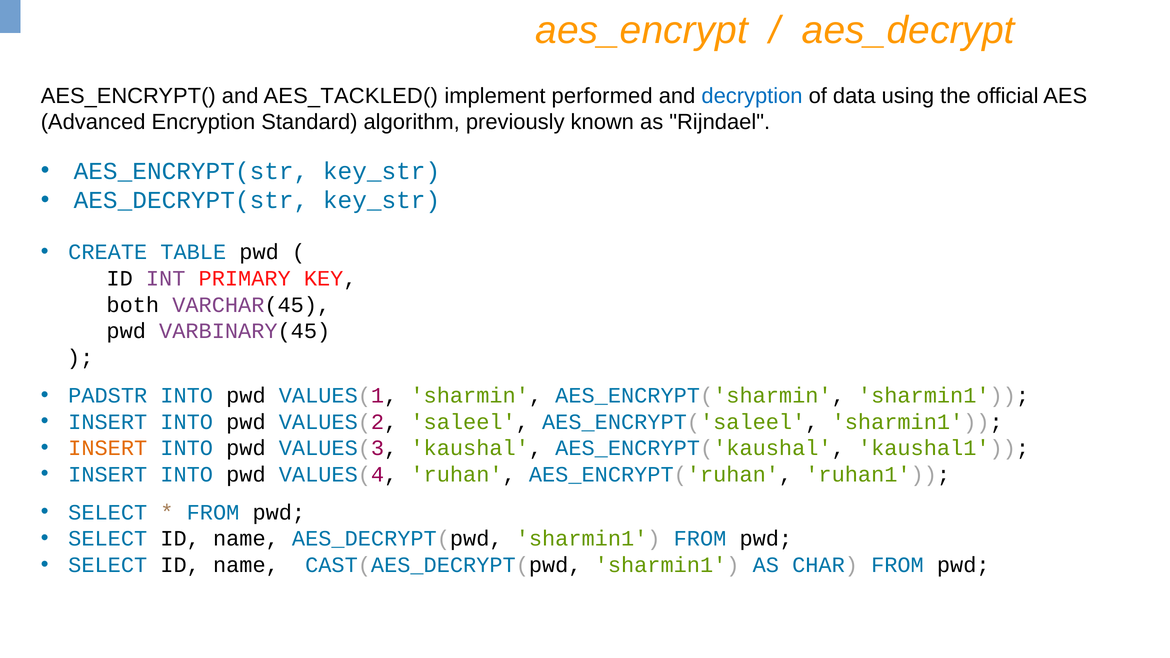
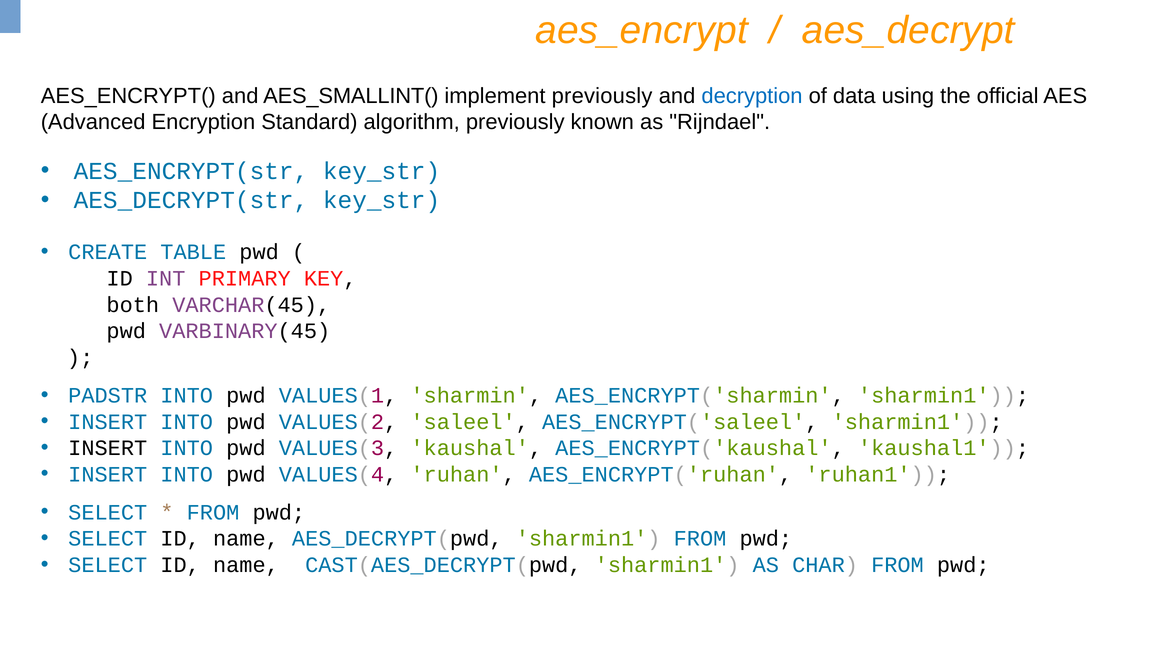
AES_TACKLED(: AES_TACKLED( -> AES_SMALLINT( (351, 96)
implement performed: performed -> previously (602, 96)
INSERT colour: orange -> black (108, 448)
